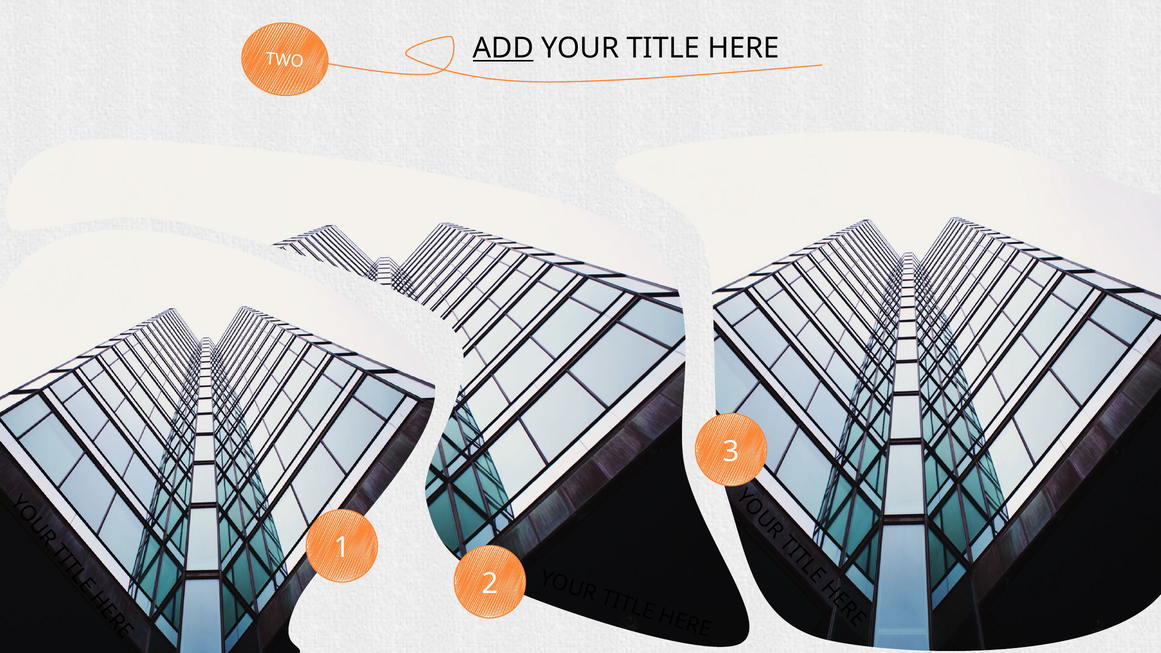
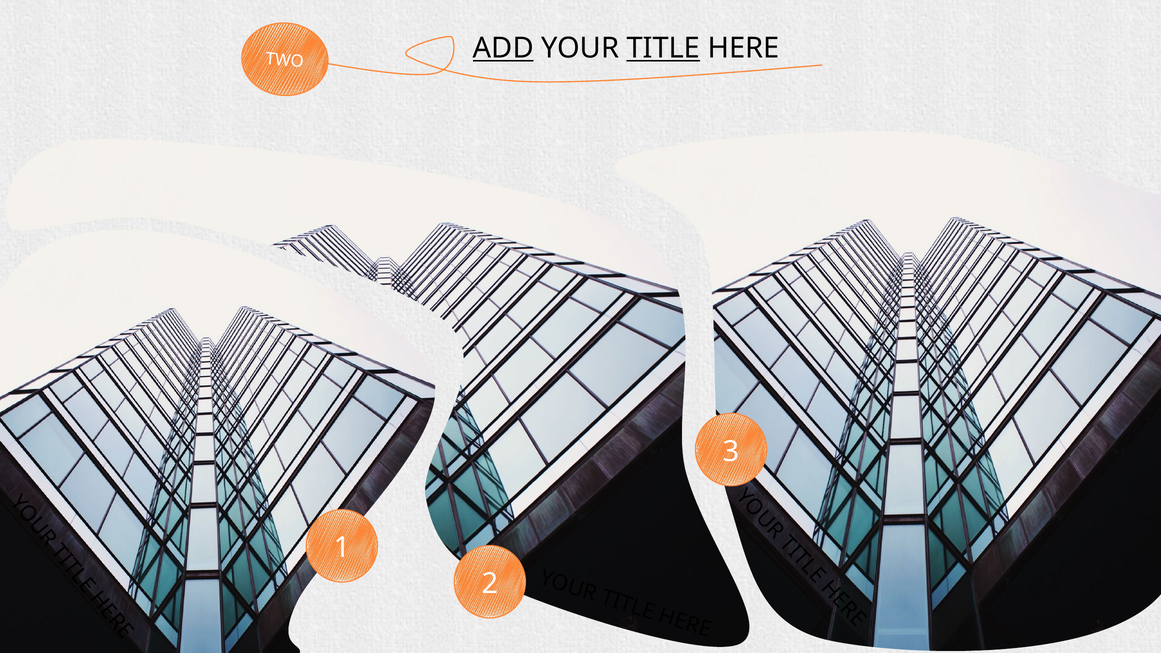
TITLE underline: none -> present (663, 48)
